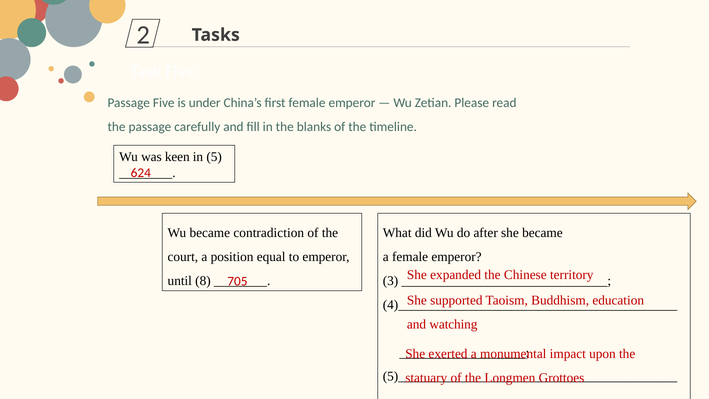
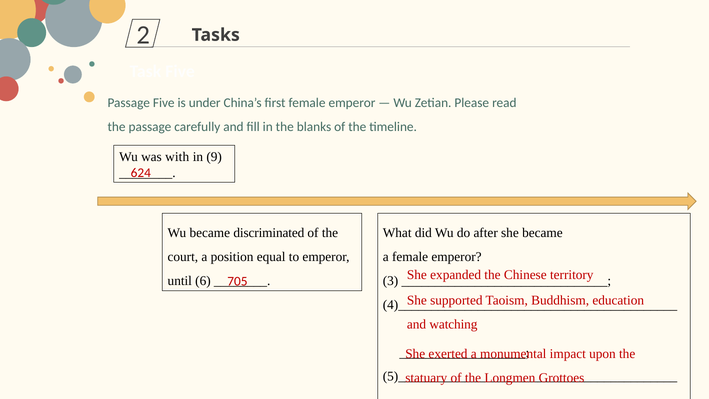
keen: keen -> with (177, 157)
5: 5 -> 9 (214, 157)
contradiction: contradiction -> discriminated (269, 233)
8: 8 -> 6 (203, 281)
